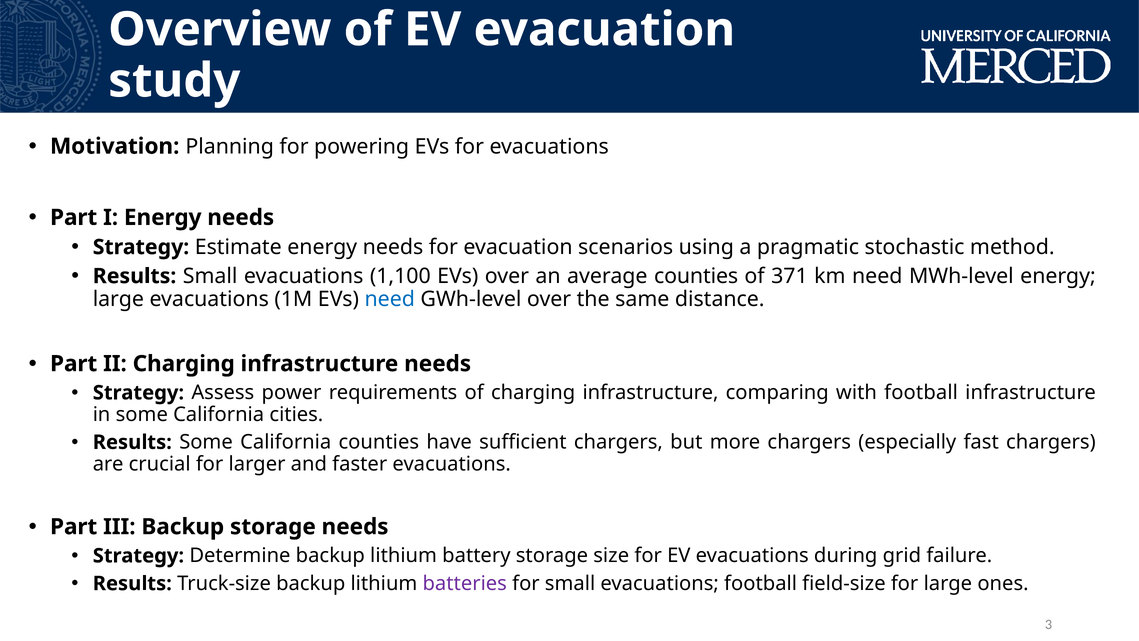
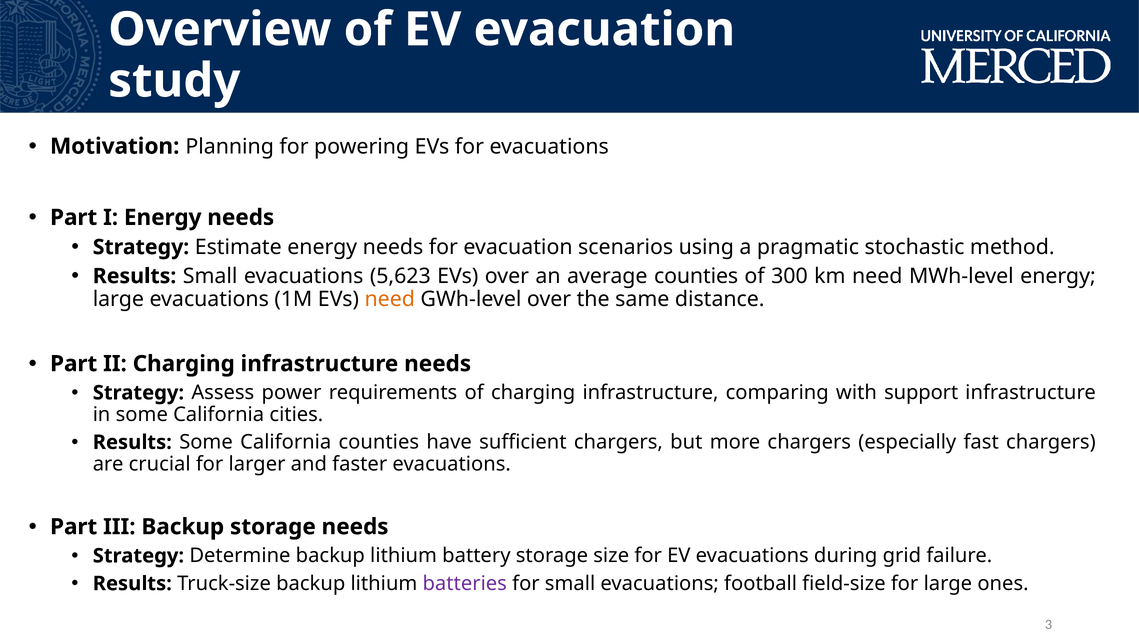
1,100: 1,100 -> 5,623 (400, 276)
371: 371 -> 300 (789, 276)
need colour: blue -> orange (390, 299)
with football: football -> support (921, 393)
